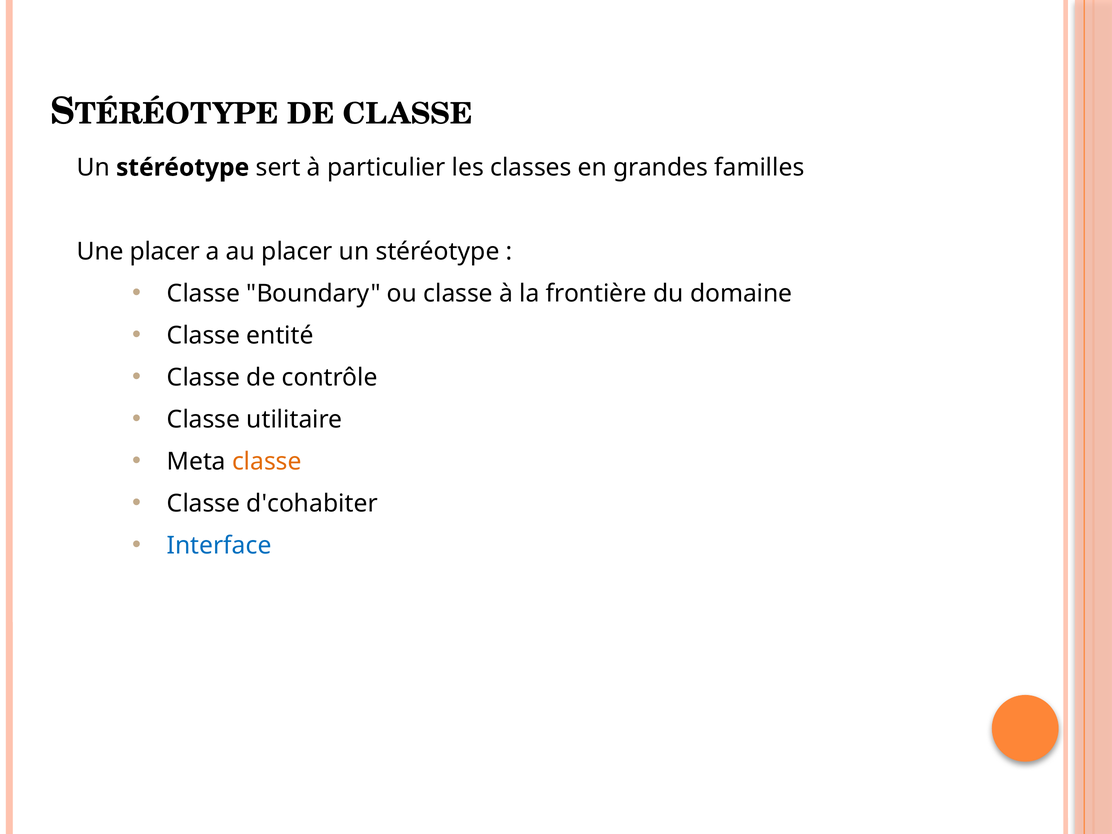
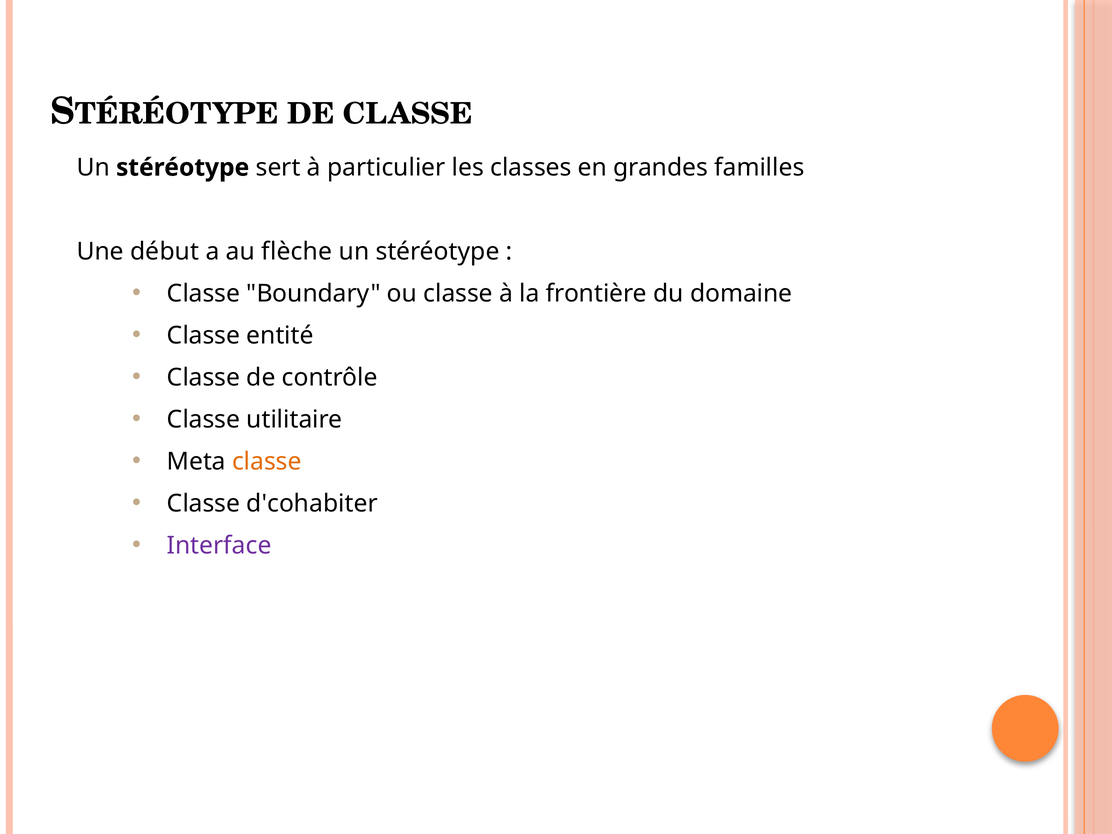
Une placer: placer -> début (165, 252)
au placer: placer -> flèche (297, 252)
Interface colour: blue -> purple (219, 545)
